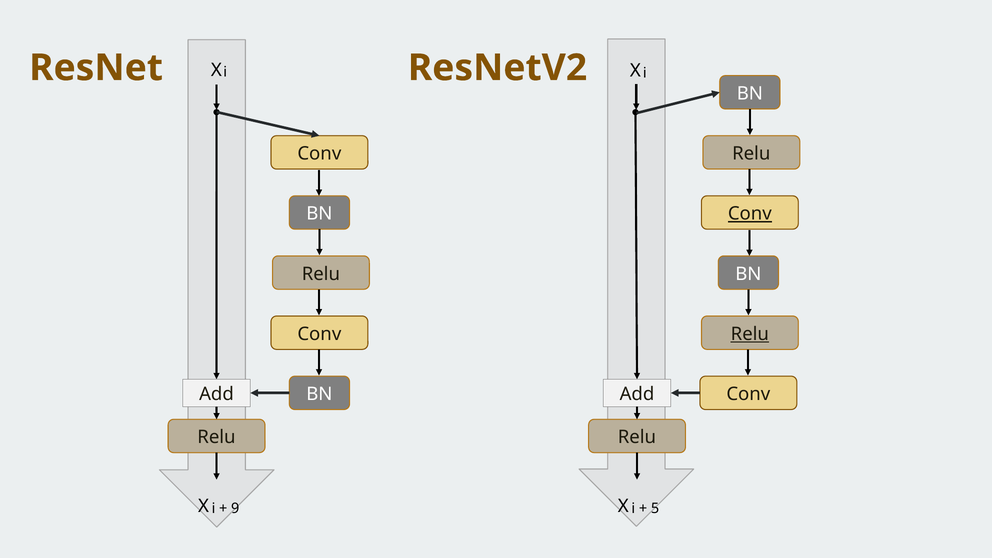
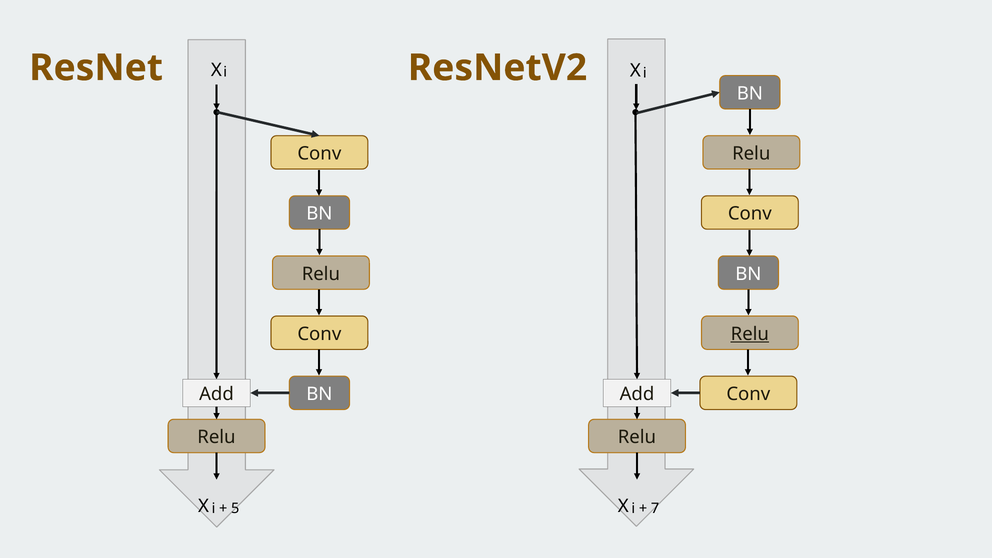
Conv underline: present -> none (750, 214)
9: 9 -> 5 (235, 508)
5: 5 -> 7 (655, 508)
